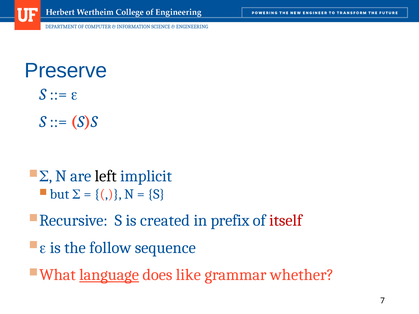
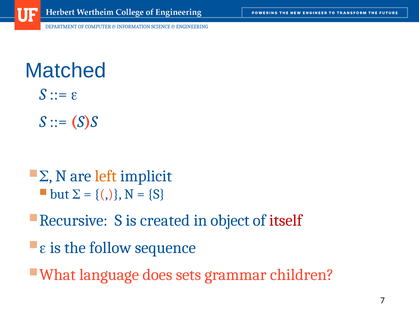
Preserve: Preserve -> Matched (66, 71)
left colour: black -> orange (106, 176)
prefix: prefix -> object (230, 221)
language underline: present -> none (109, 275)
like: like -> sets (188, 275)
whether: whether -> children (302, 275)
